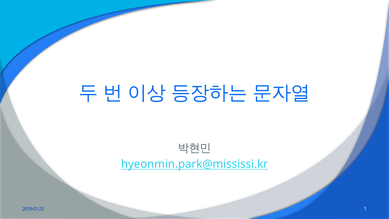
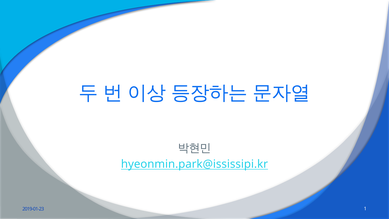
hyeonmin.park@mississi.kr: hyeonmin.park@mississi.kr -> hyeonmin.park@ississipi.kr (194, 164)
